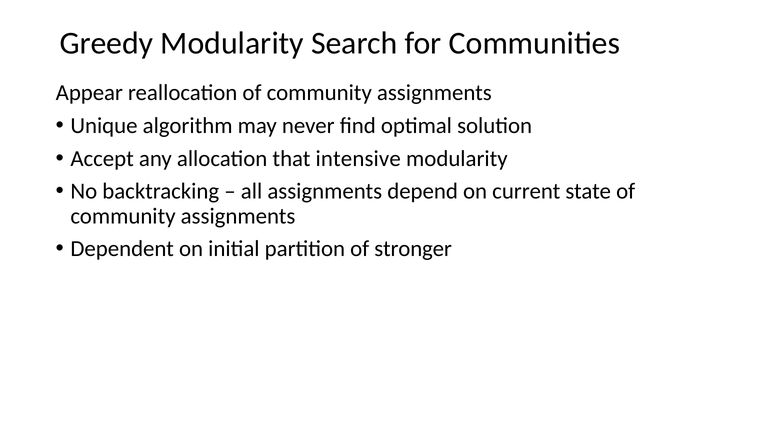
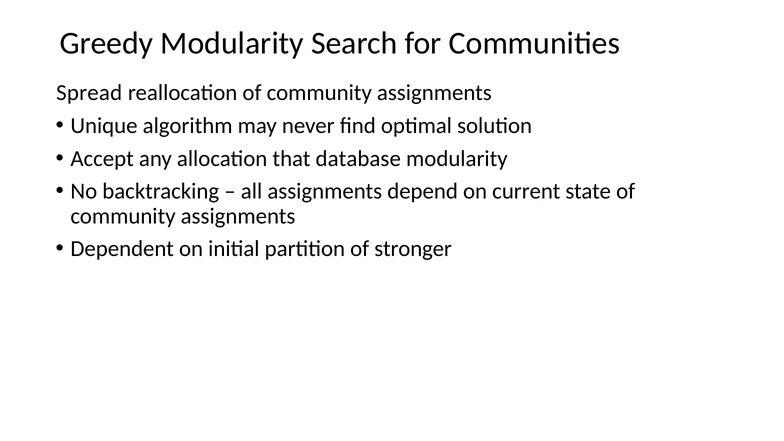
Appear: Appear -> Spread (89, 93)
intensive: intensive -> database (358, 159)
